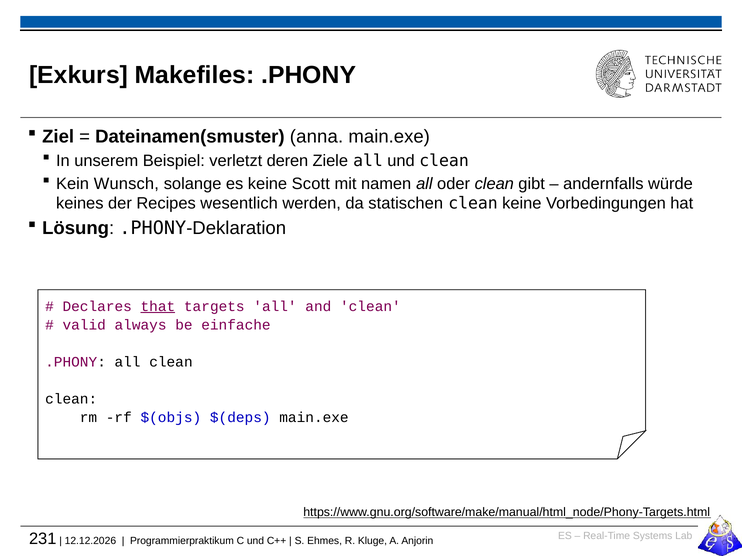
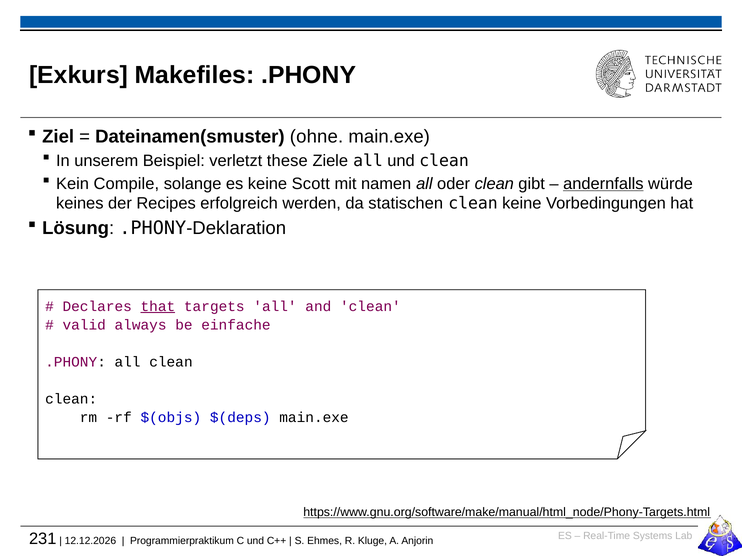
anna: anna -> ohne (317, 137)
deren: deren -> these (287, 161)
Wunsch: Wunsch -> Compile (126, 184)
andernfalls underline: none -> present (603, 184)
wesentlich: wesentlich -> erfolgreich (239, 204)
